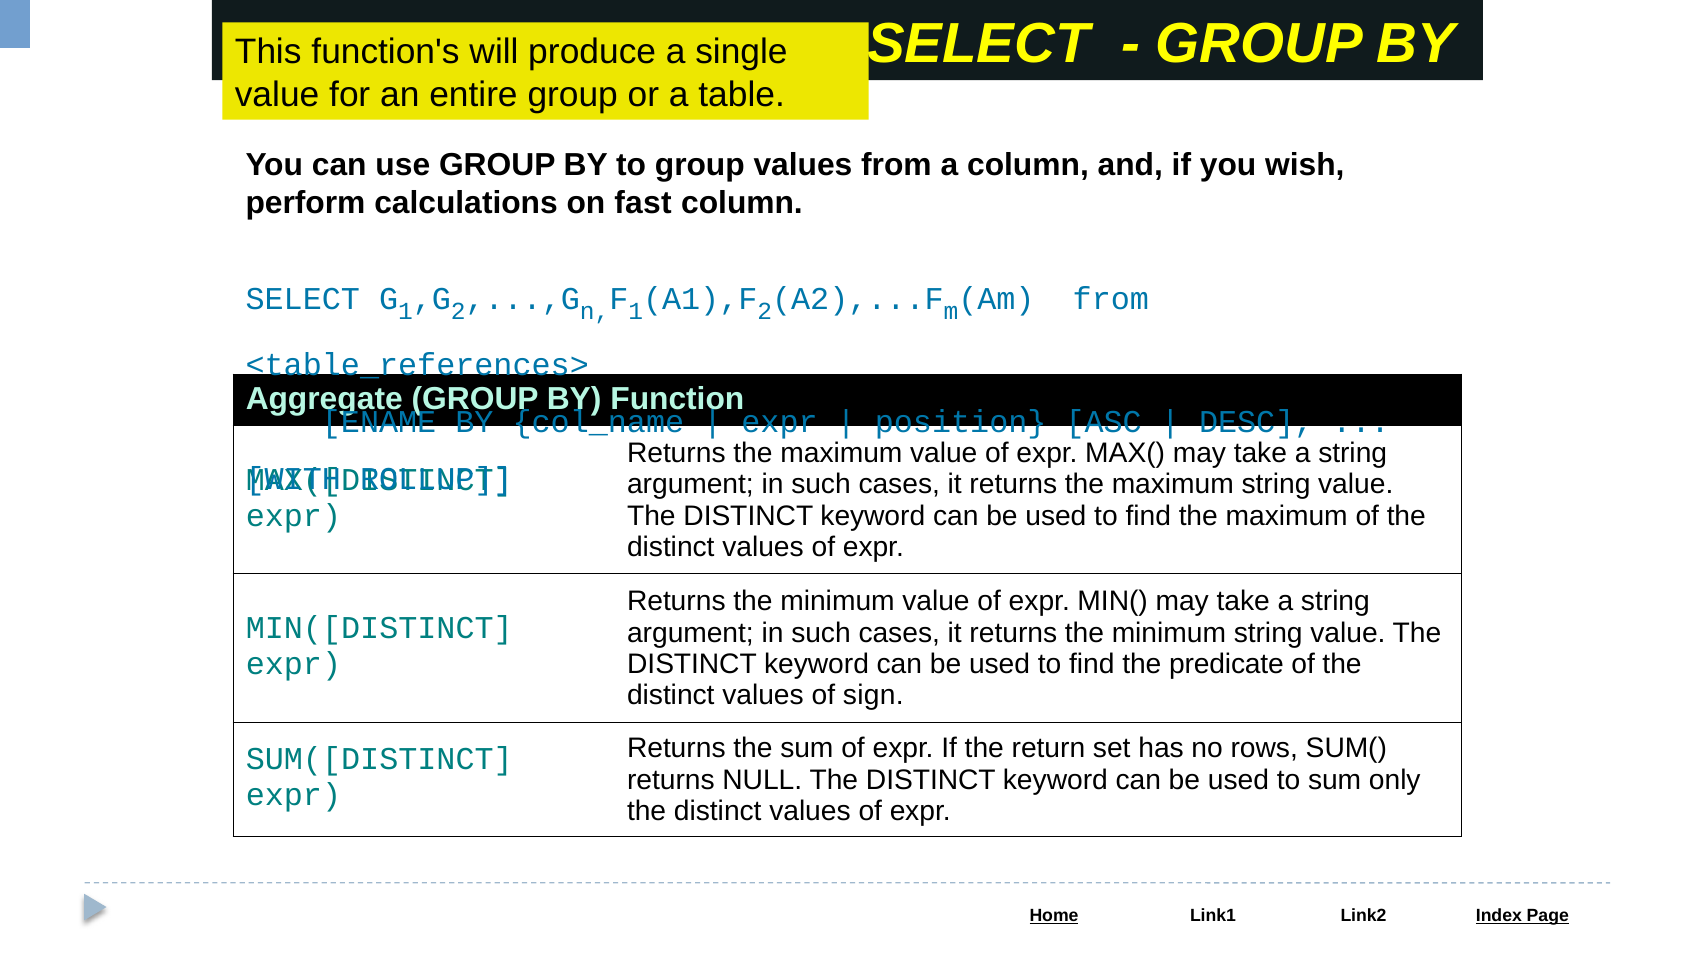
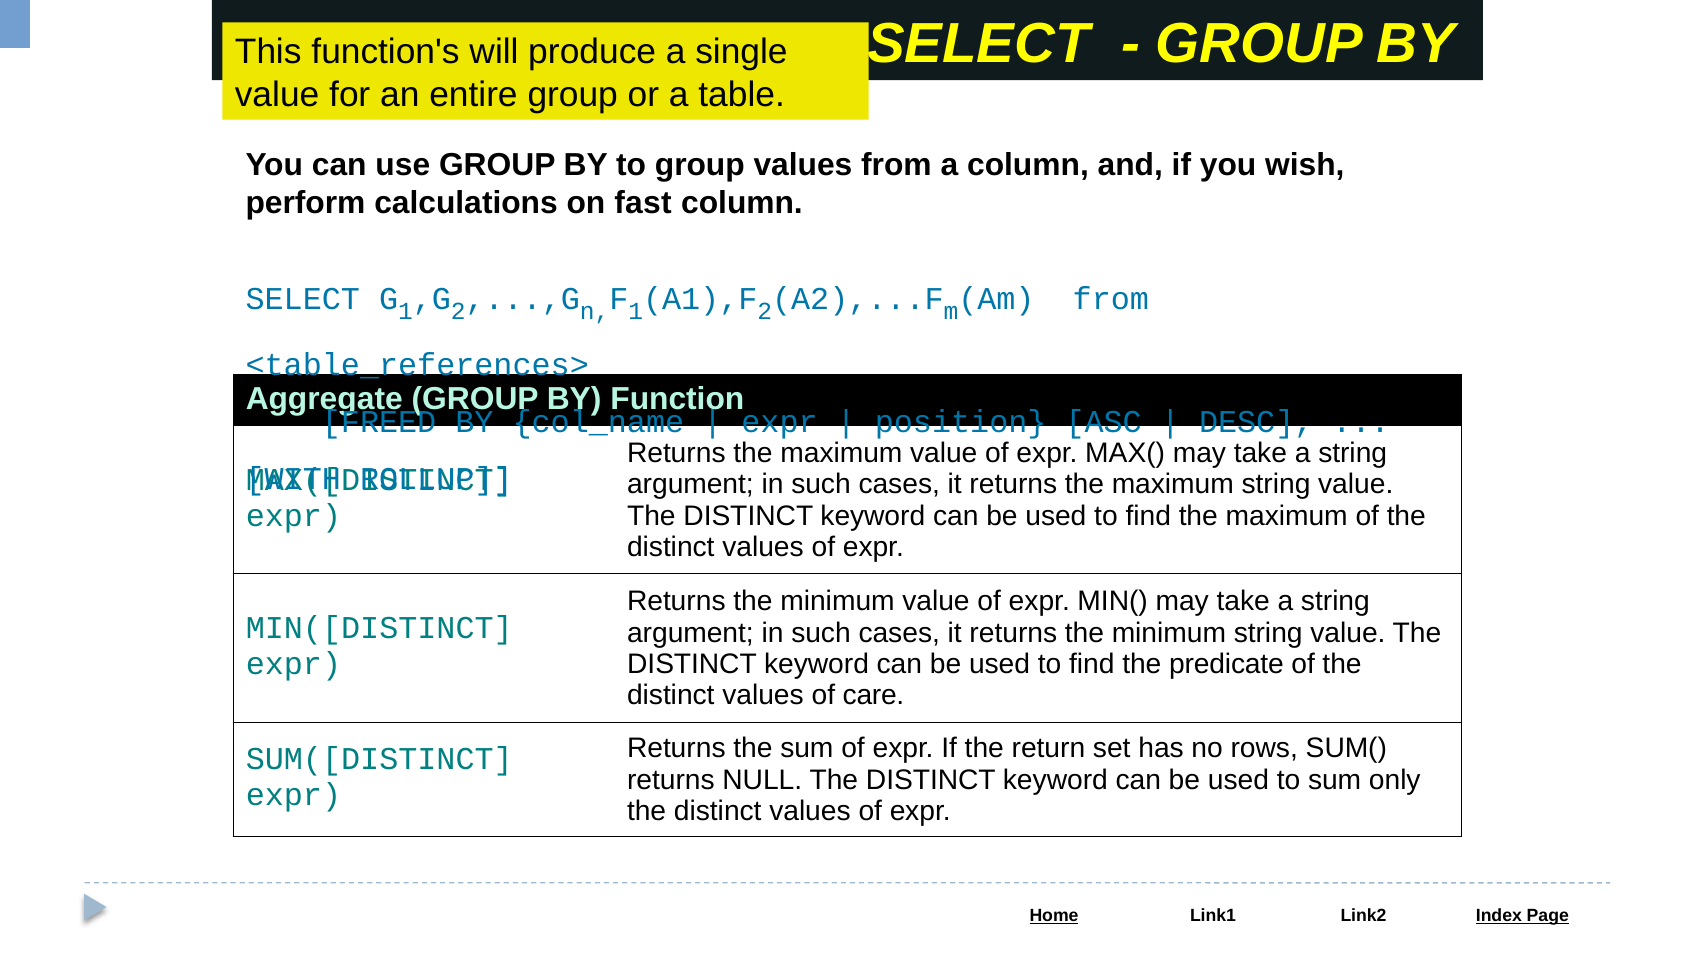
ENAME: ENAME -> FREED (379, 422)
sign: sign -> care (874, 696)
